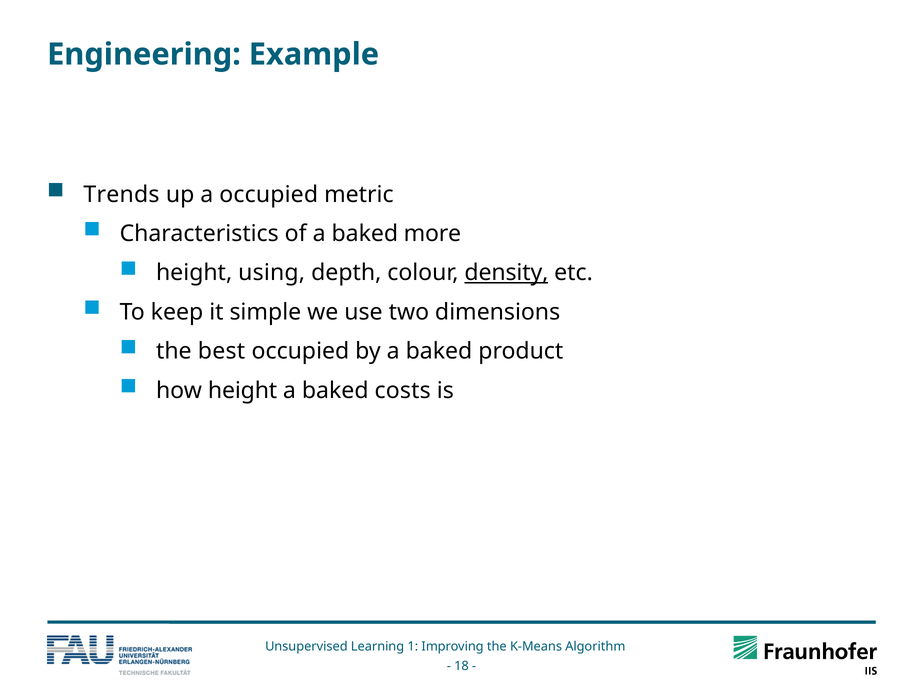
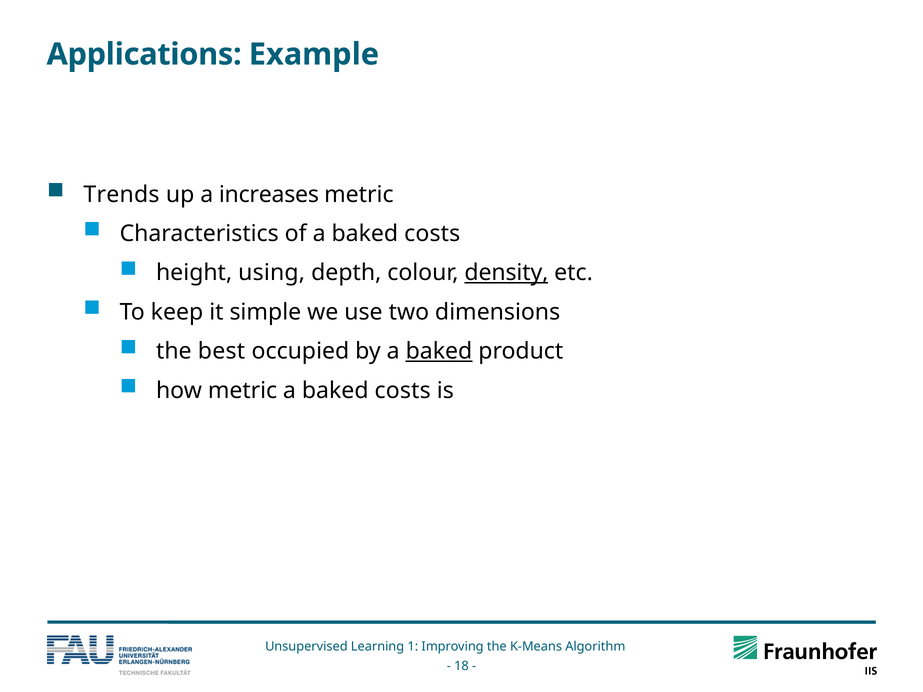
Engineering: Engineering -> Applications (144, 54)
a occupied: occupied -> increases (269, 194)
of a baked more: more -> costs (432, 234)
baked underline: none -> present (439, 351)
how height: height -> metric (243, 391)
